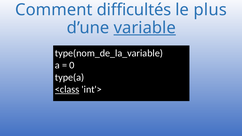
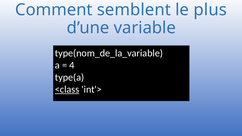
difficultés: difficultés -> semblent (134, 10)
variable underline: present -> none (145, 28)
0: 0 -> 4 (72, 65)
